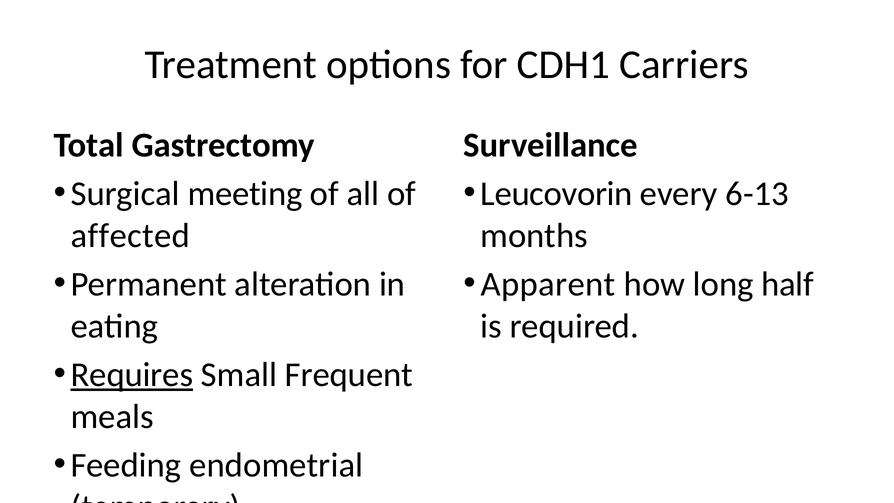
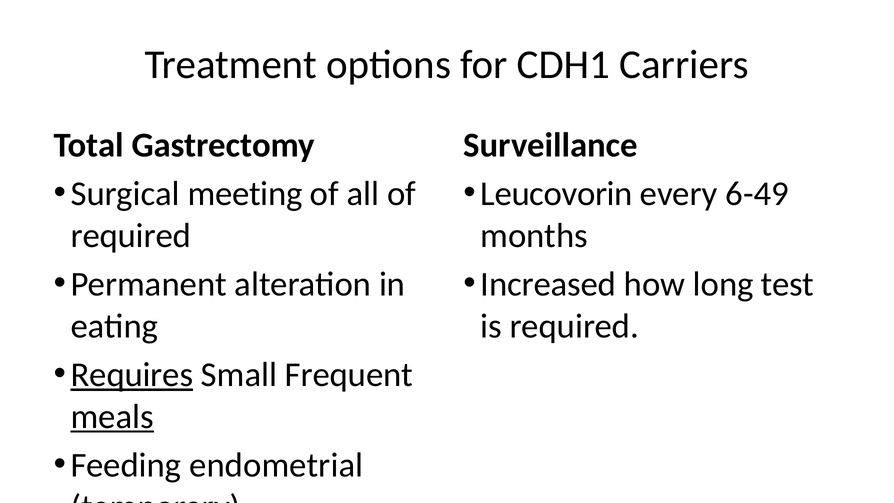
6-13: 6-13 -> 6-49 (757, 194)
affected: affected -> required (131, 236)
Apparent: Apparent -> Increased (548, 284)
half: half -> test (787, 284)
meals underline: none -> present (112, 416)
